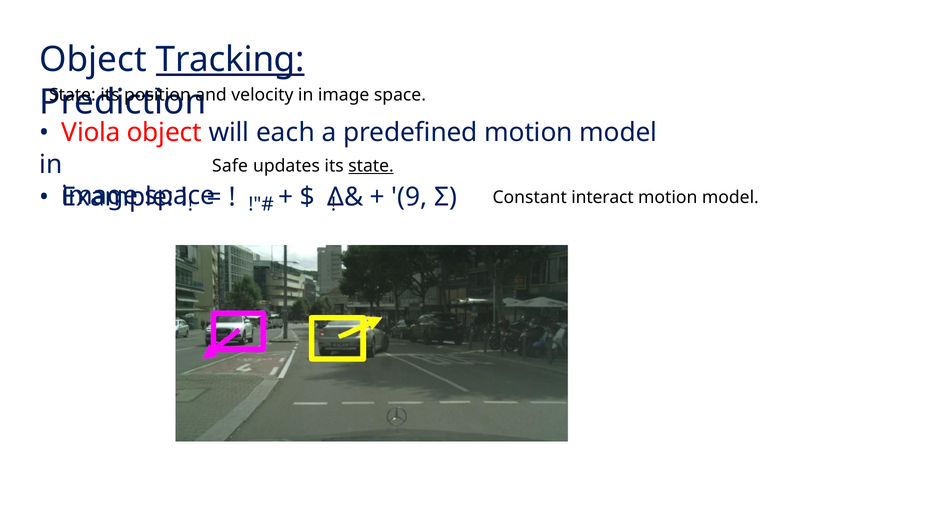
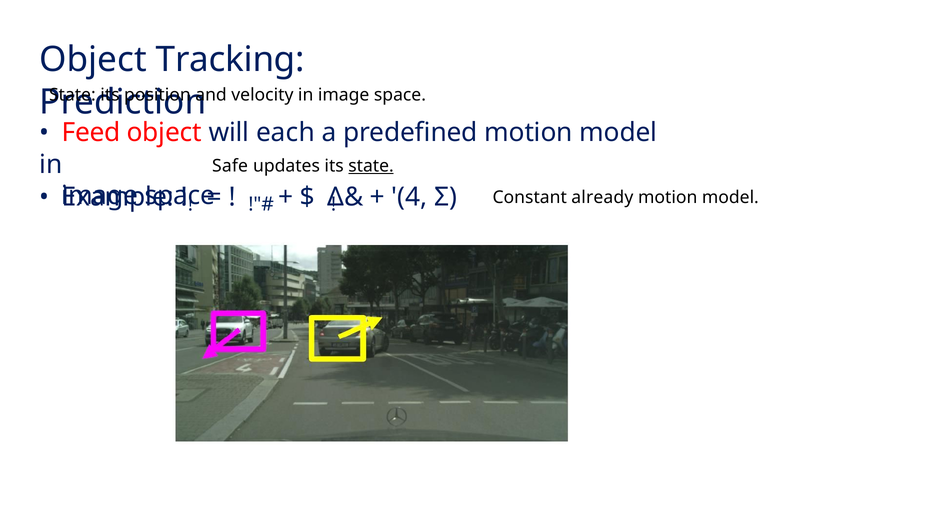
Tracking underline: present -> none (230, 60)
Viola: Viola -> Feed (91, 132)
9: 9 -> 4 (409, 197)
interact: interact -> already (602, 197)
